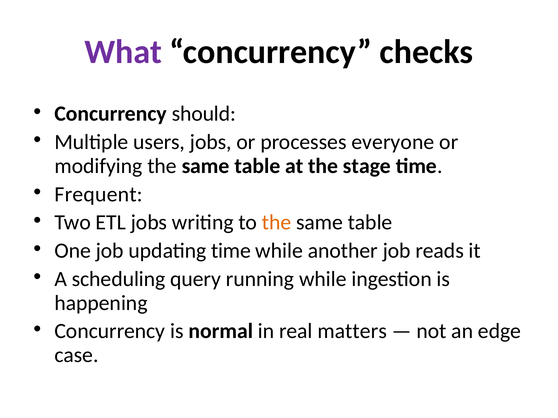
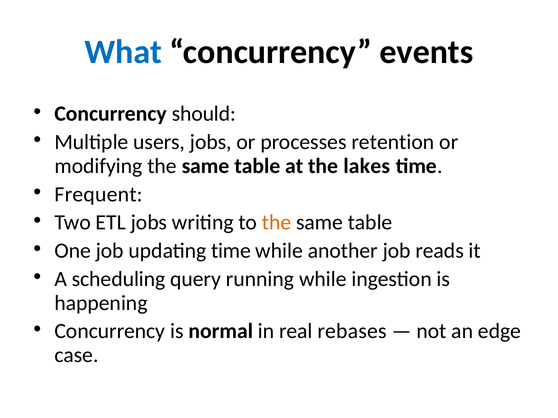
What colour: purple -> blue (123, 52)
checks: checks -> events (426, 52)
everyone: everyone -> retention (393, 142)
stage: stage -> lakes (367, 166)
matters: matters -> rebases (352, 332)
